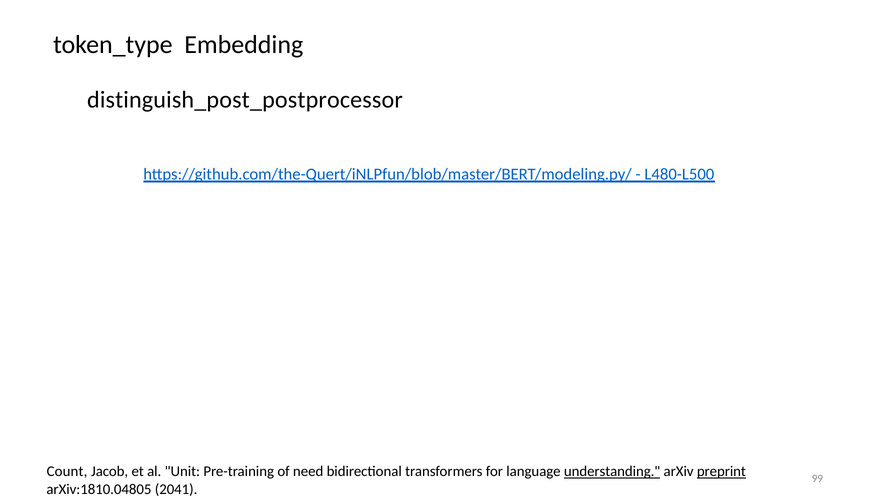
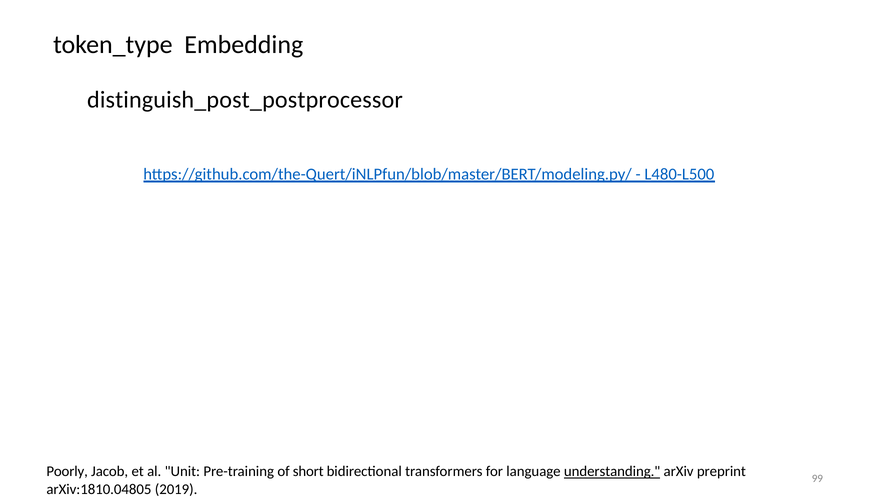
Count: Count -> Poorly (67, 472)
need: need -> short (308, 472)
preprint underline: present -> none (721, 472)
2041: 2041 -> 2019 (176, 489)
